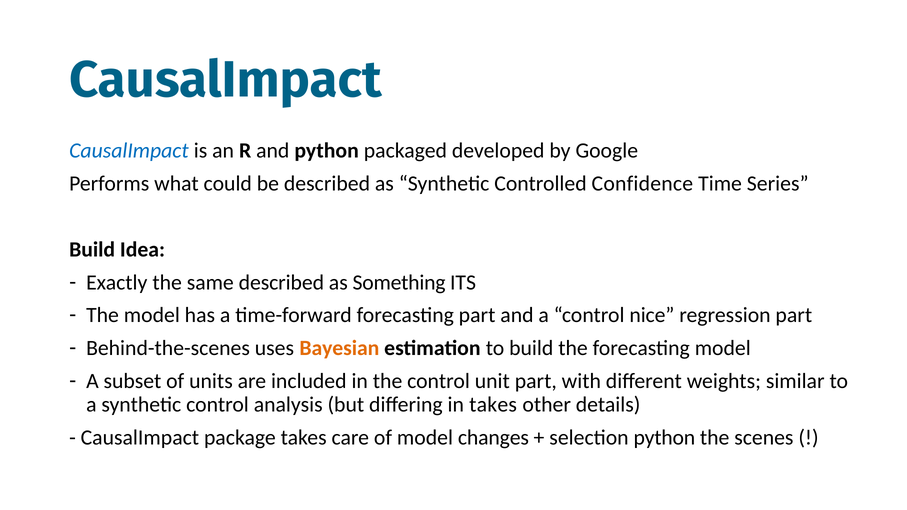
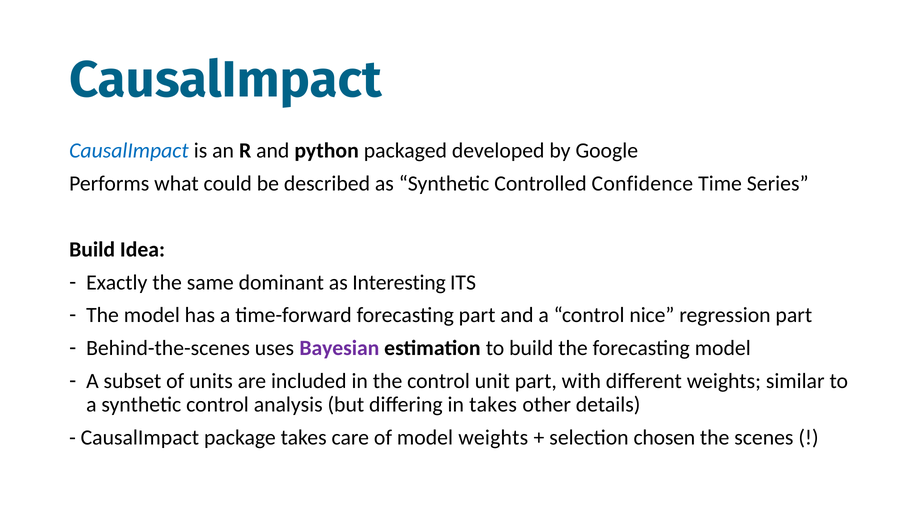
same described: described -> dominant (281, 282)
Something: Something -> Interesting (399, 282)
Bayesian colour: orange -> purple (339, 348)
model changes: changes -> weights (493, 438)
selection python: python -> chosen (664, 438)
